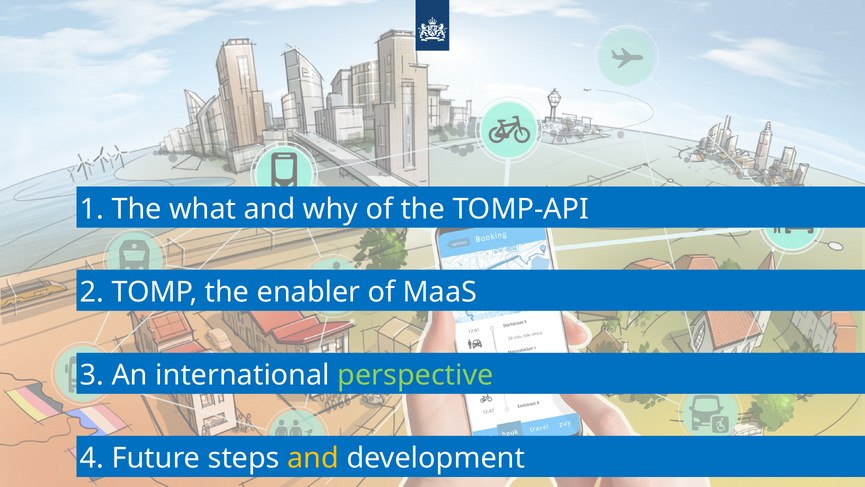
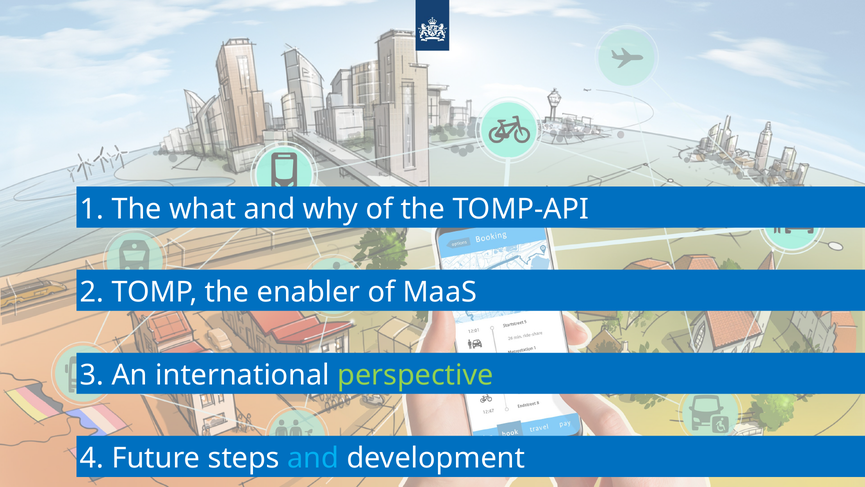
and colour: yellow -> light blue (313, 458)
